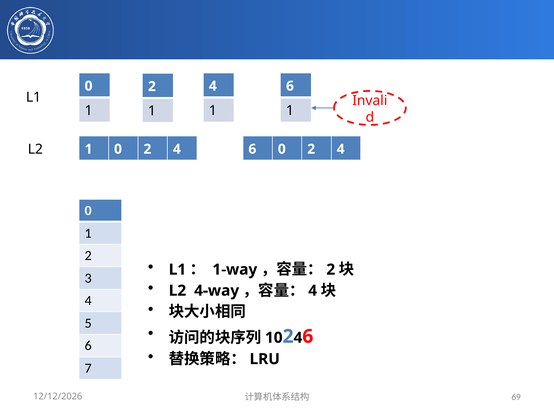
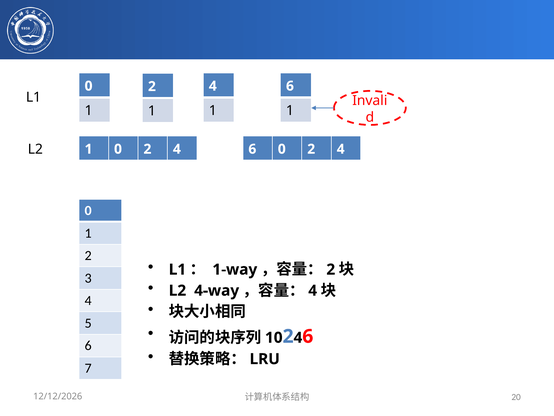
69: 69 -> 20 (516, 397)
